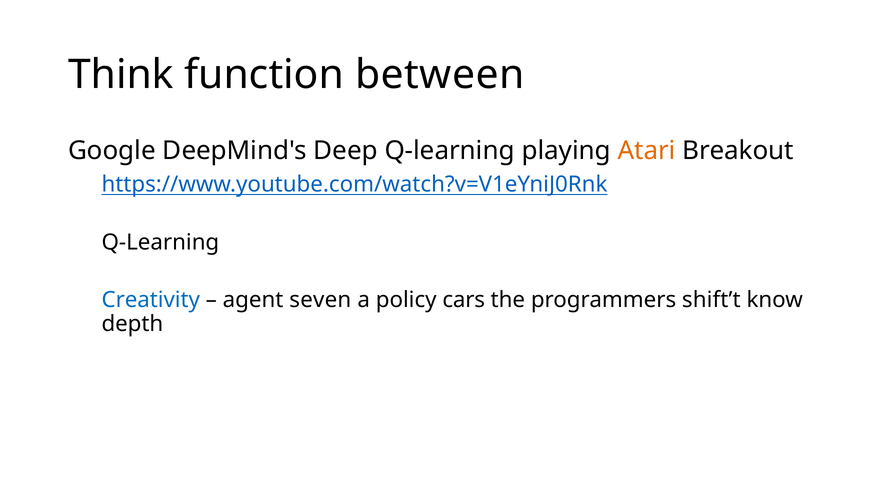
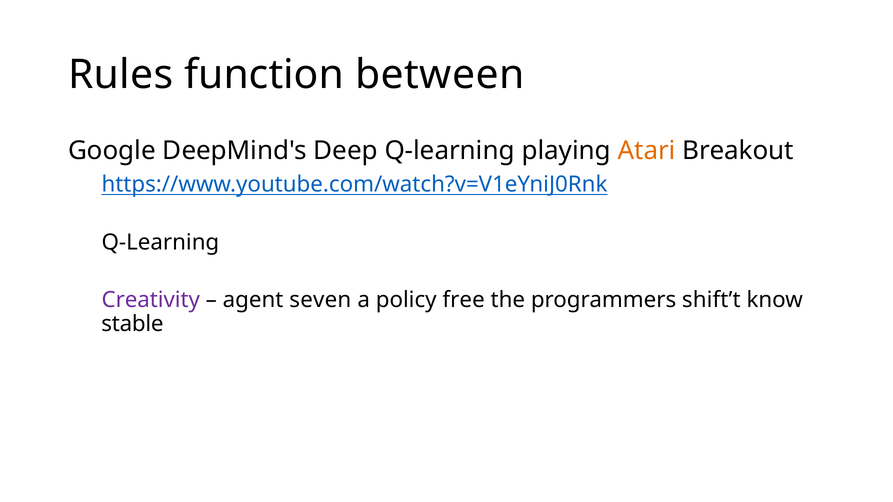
Think: Think -> Rules (121, 75)
Creativity colour: blue -> purple (151, 300)
cars: cars -> free (464, 300)
depth: depth -> stable (132, 324)
